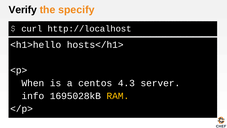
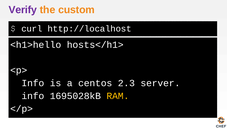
Verify colour: black -> purple (23, 10)
specify: specify -> custom (76, 10)
When: When -> Info (33, 83)
4.3: 4.3 -> 2.3 (126, 83)
